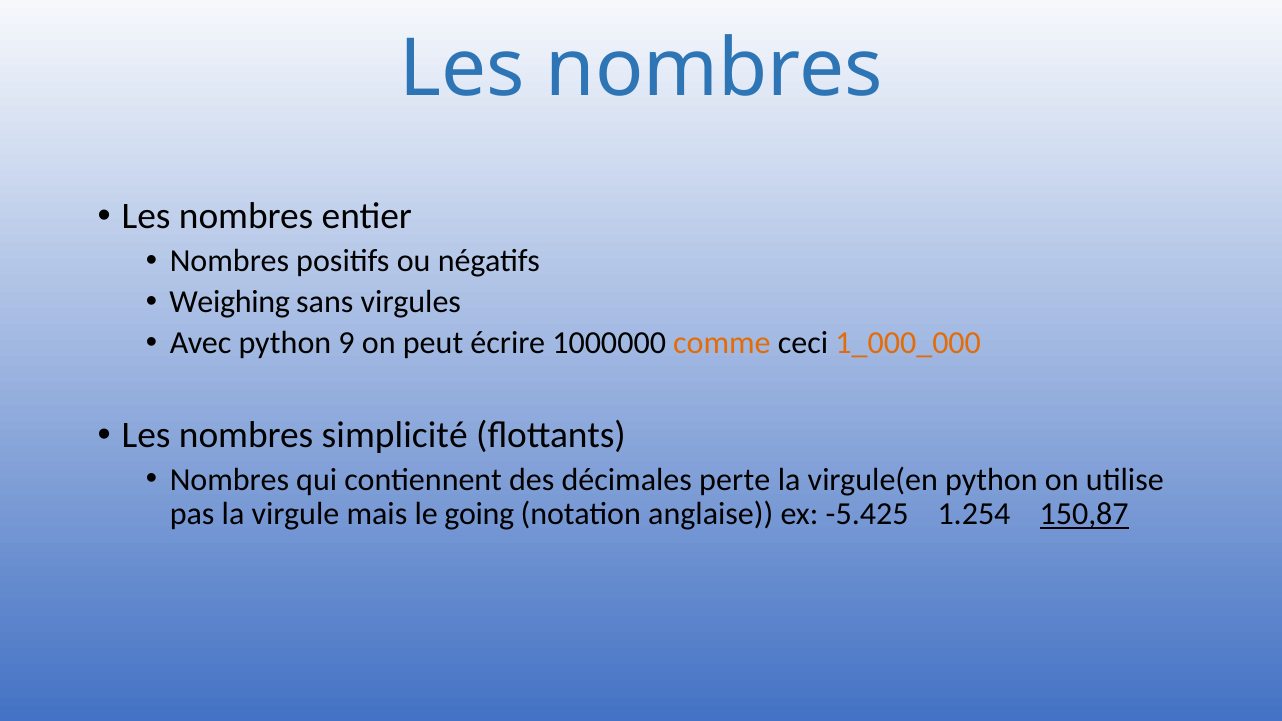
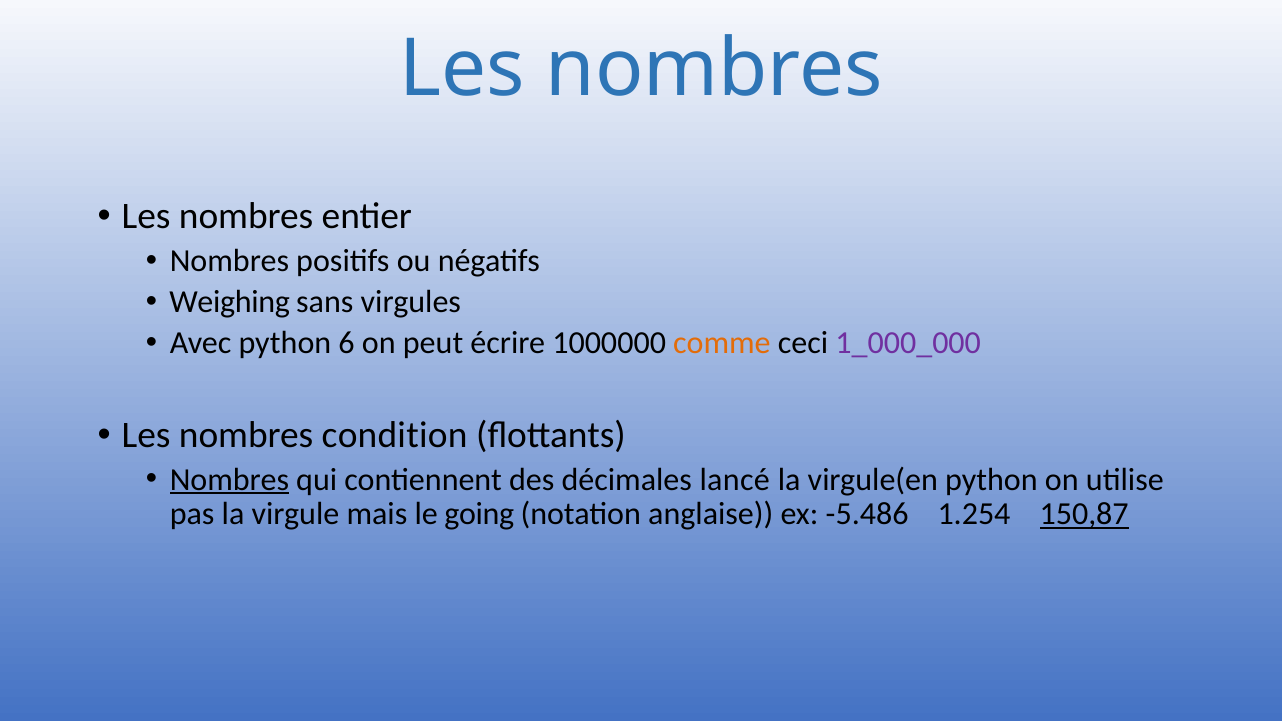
9: 9 -> 6 (347, 343)
1_000_000 colour: orange -> purple (908, 343)
simplicité: simplicité -> condition (395, 435)
Nombres underline: none -> present (229, 480)
perte: perte -> lancé (735, 480)
-5.425: -5.425 -> -5.486 (867, 514)
